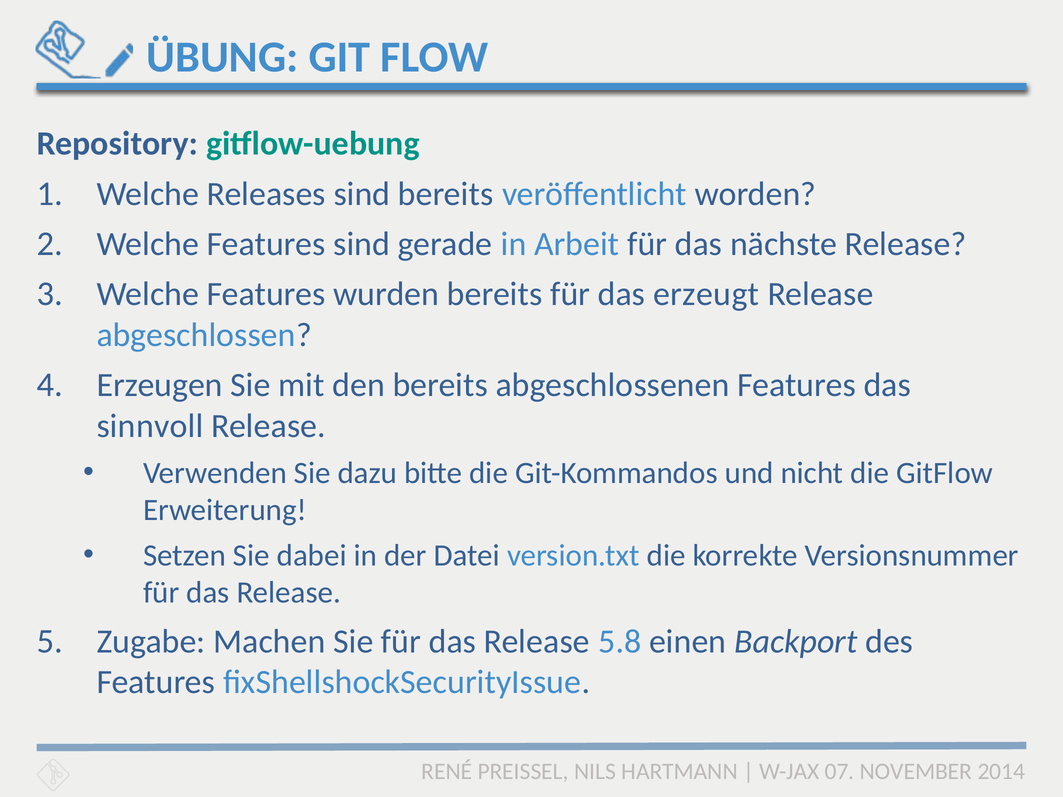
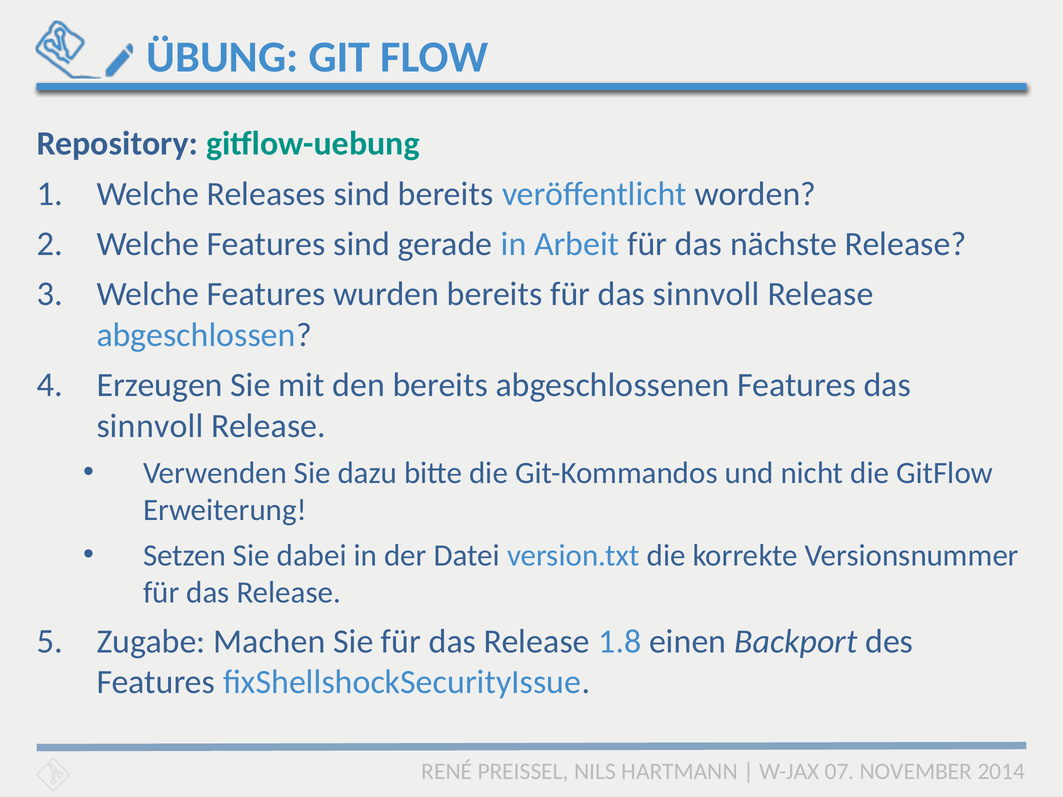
für das erzeugt: erzeugt -> sinnvoll (706, 294)
5.8: 5.8 -> 1.8 (620, 642)
